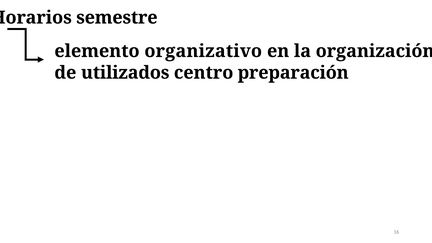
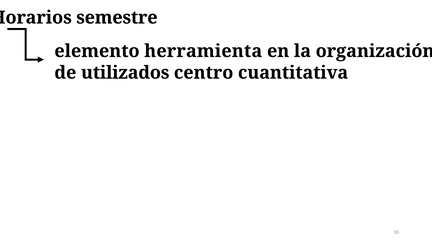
organizativo: organizativo -> herramienta (203, 51)
preparación: preparación -> cuantitativa (293, 73)
